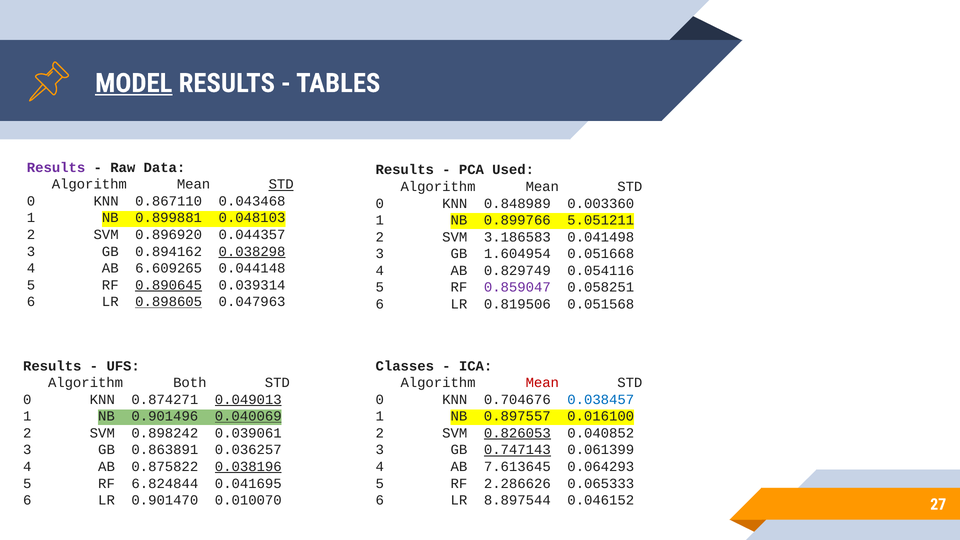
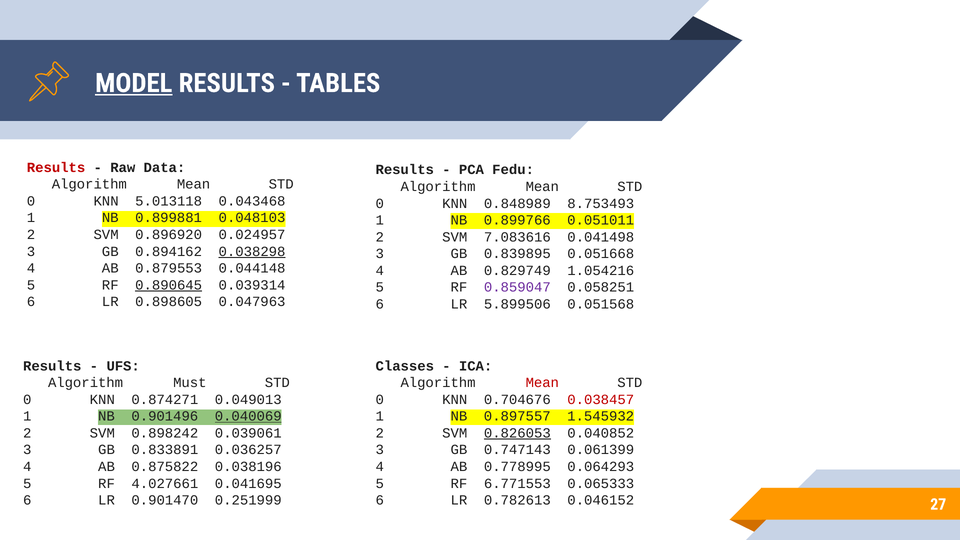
Results colour: purple -> red (56, 168)
Used: Used -> Fedu (513, 170)
STD underline: present -> none (281, 184)
0.867110: 0.867110 -> 5.013118 (169, 201)
0.003360: 0.003360 -> 8.753493 (601, 203)
5.051211: 5.051211 -> 0.051011 (601, 220)
0.044357: 0.044357 -> 0.024957 (252, 235)
3.186583: 3.186583 -> 7.083616 (517, 237)
1.604954: 1.604954 -> 0.839895 (517, 254)
6.609265: 6.609265 -> 0.879553 (169, 268)
0.054116: 0.054116 -> 1.054216 (601, 271)
0.898605 underline: present -> none (169, 302)
0.819506: 0.819506 -> 5.899506 (517, 304)
Both: Both -> Must (190, 383)
0.049013 underline: present -> none (248, 400)
0.038457 colour: blue -> red (601, 400)
0.016100: 0.016100 -> 1.545932 (601, 416)
0.863891: 0.863891 -> 0.833891 (165, 450)
0.747143 underline: present -> none (517, 450)
0.038196 underline: present -> none (248, 467)
7.613645: 7.613645 -> 0.778995 (517, 467)
6.824844: 6.824844 -> 4.027661 (165, 483)
2.286626: 2.286626 -> 6.771553 (517, 483)
0.010070: 0.010070 -> 0.251999 (248, 500)
8.897544: 8.897544 -> 0.782613 (517, 500)
